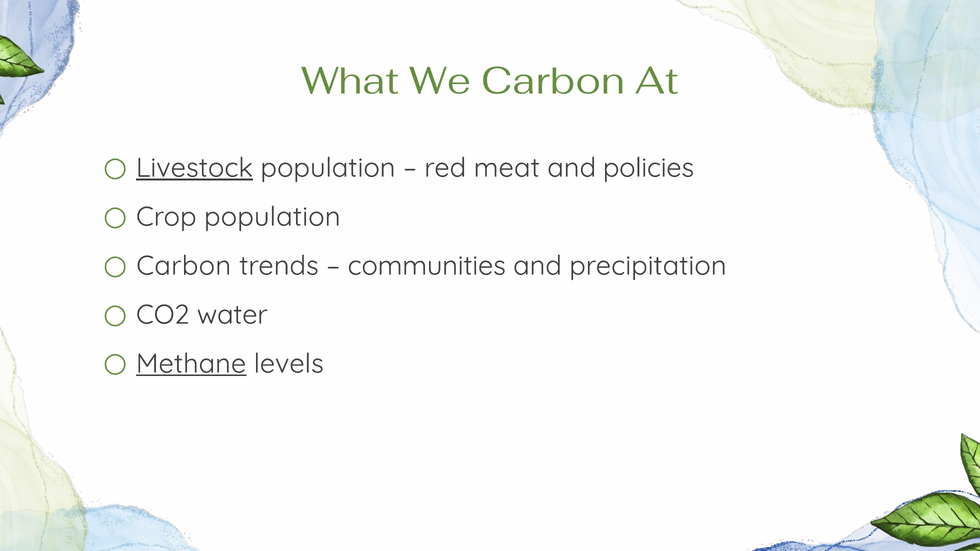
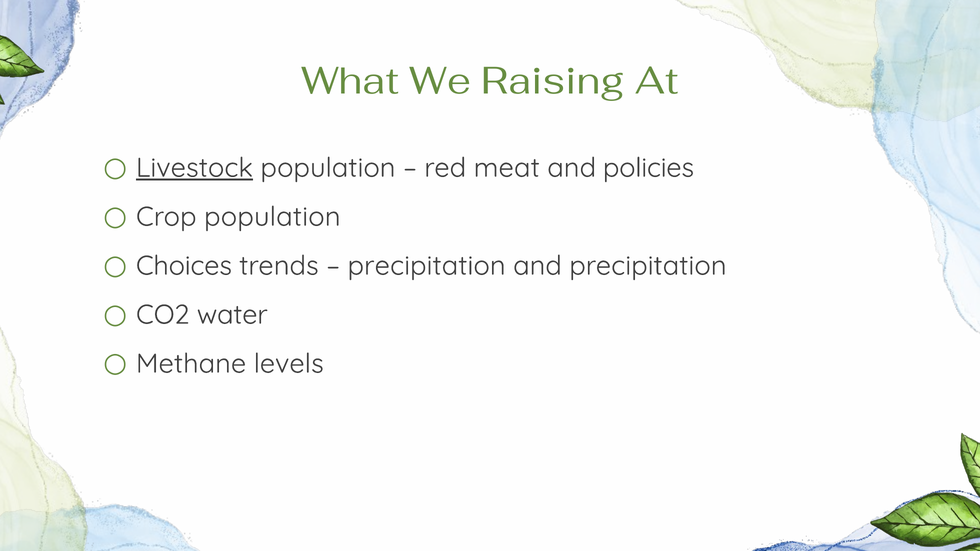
We Carbon: Carbon -> Raising (553, 81)
Carbon: Carbon -> Choices (184, 266)
communities: communities -> precipitation (427, 266)
Methane underline: present -> none (191, 364)
